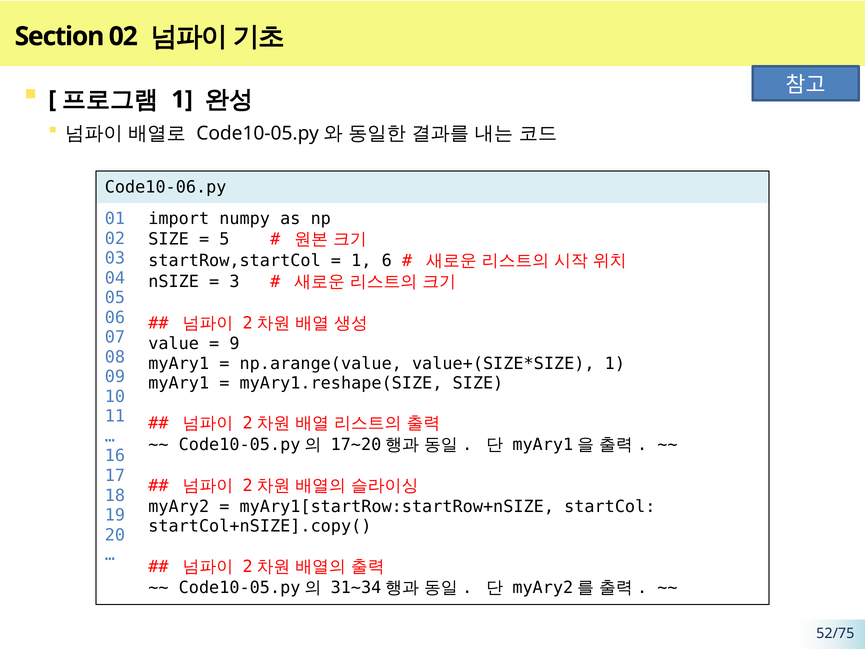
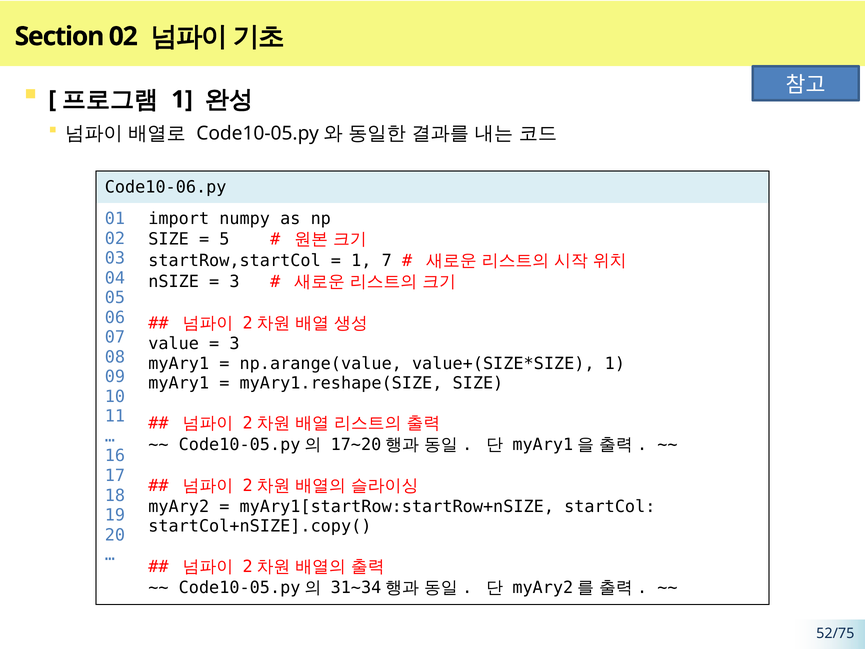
6: 6 -> 7 (387, 260)
9: 9 -> 3 (234, 344)
